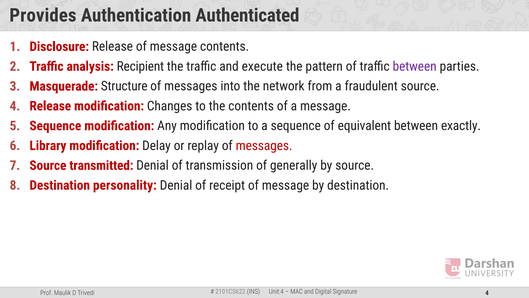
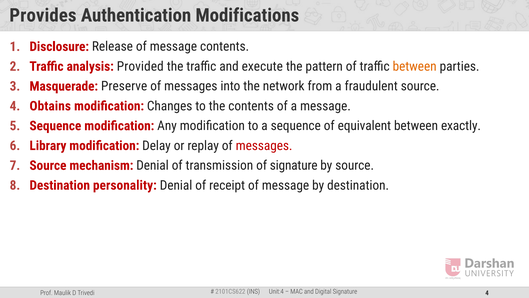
Authenticated: Authenticated -> Modifications (247, 15)
Recipient: Recipient -> Provided (140, 66)
between colour: purple -> orange (415, 66)
Structure: Structure -> Preserve (124, 86)
Release: Release -> Obtains (50, 106)
transmitted: transmitted -> mechanism (101, 165)
of generally: generally -> signature (294, 165)
